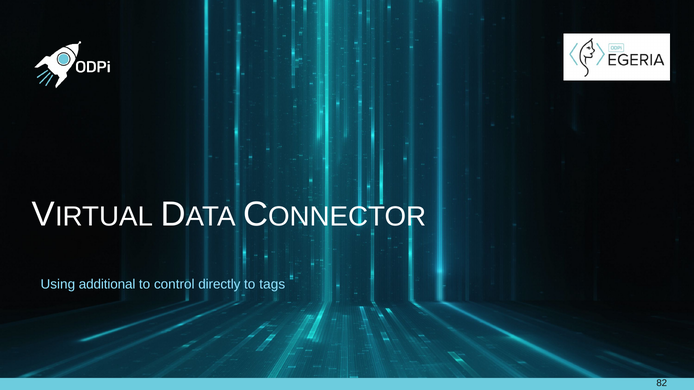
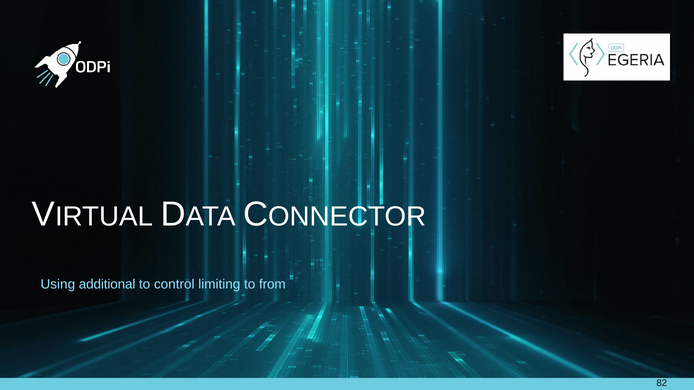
directly: directly -> limiting (219, 284)
tags: tags -> from (272, 284)
